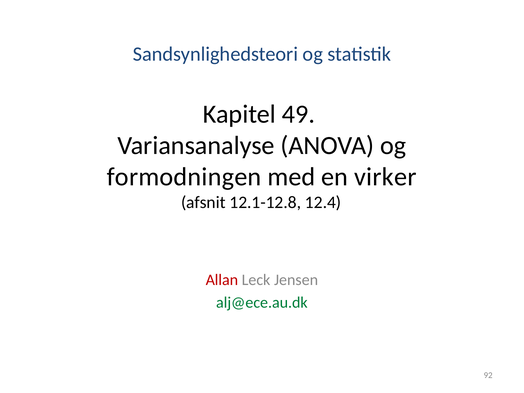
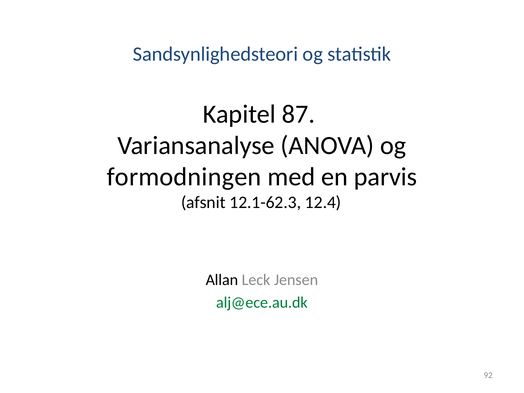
49: 49 -> 87 (298, 114)
virker: virker -> parvis (385, 177)
12.1-12.8: 12.1-12.8 -> 12.1-62.3 (265, 203)
Allan colour: red -> black (222, 280)
